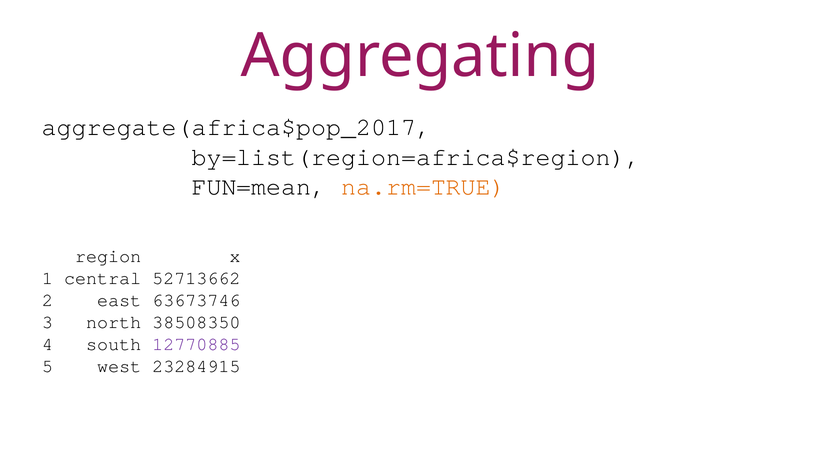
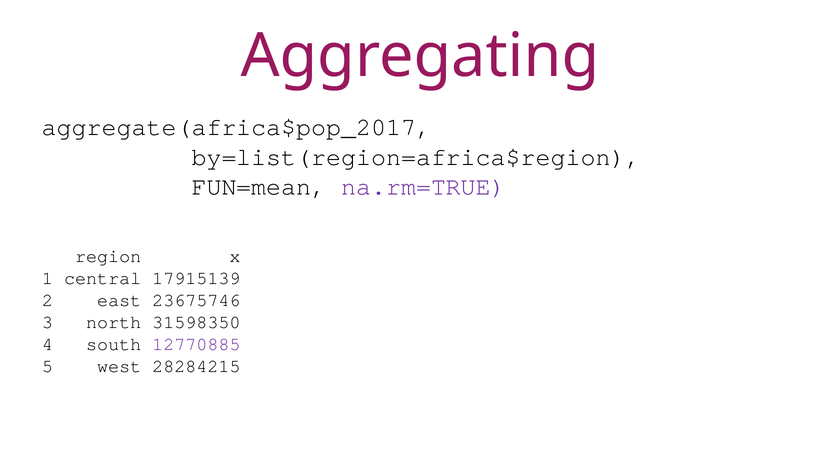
na.rm=TRUE colour: orange -> purple (424, 187)
52713662: 52713662 -> 17915139 (196, 279)
63673746: 63673746 -> 23675746 (196, 301)
38508350: 38508350 -> 31598350 (196, 323)
23284915: 23284915 -> 28284215 (196, 367)
